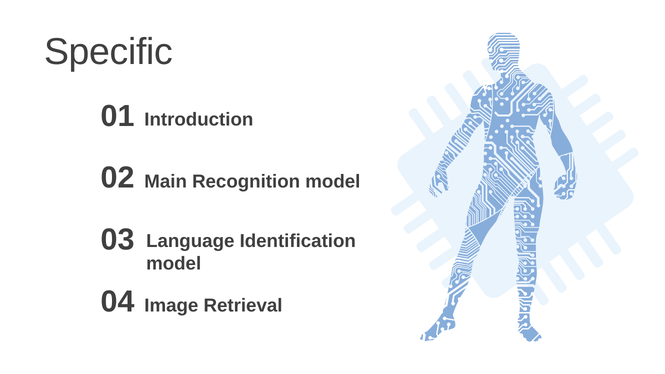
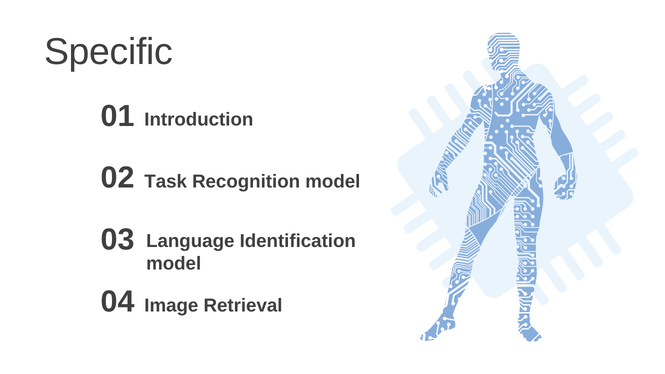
Main: Main -> Task (166, 182)
